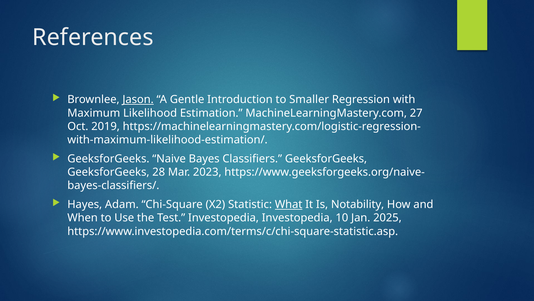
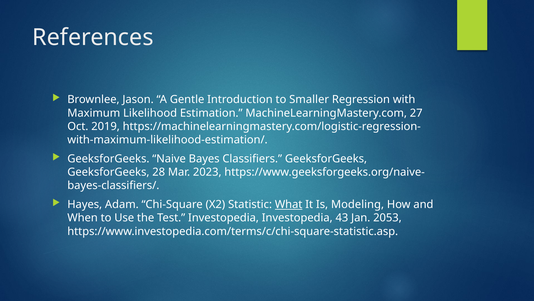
Jason underline: present -> none (138, 99)
Notability: Notability -> Modeling (358, 204)
10: 10 -> 43 (342, 217)
2025: 2025 -> 2053 (387, 217)
